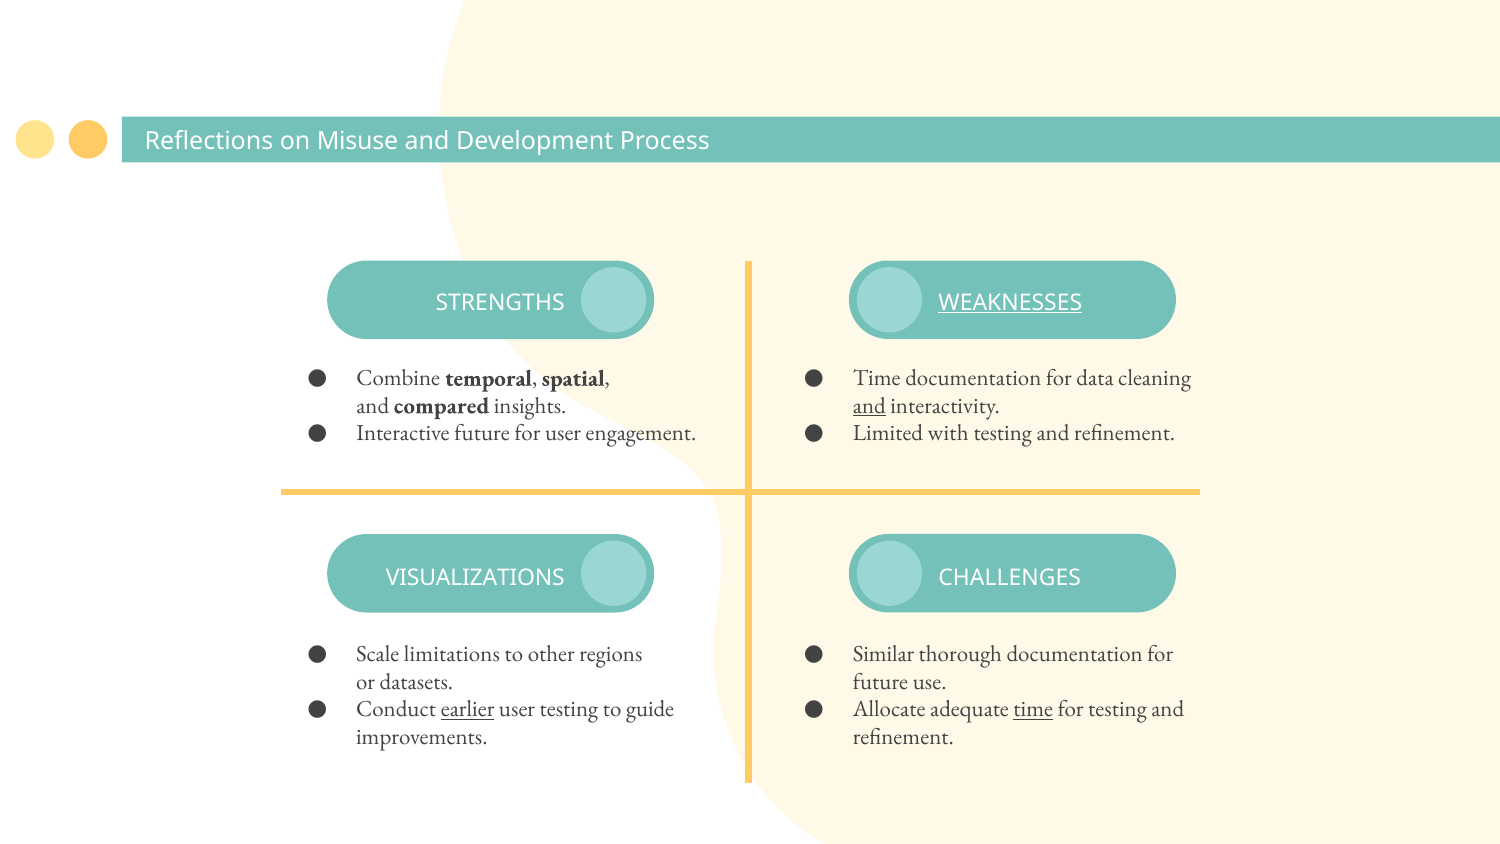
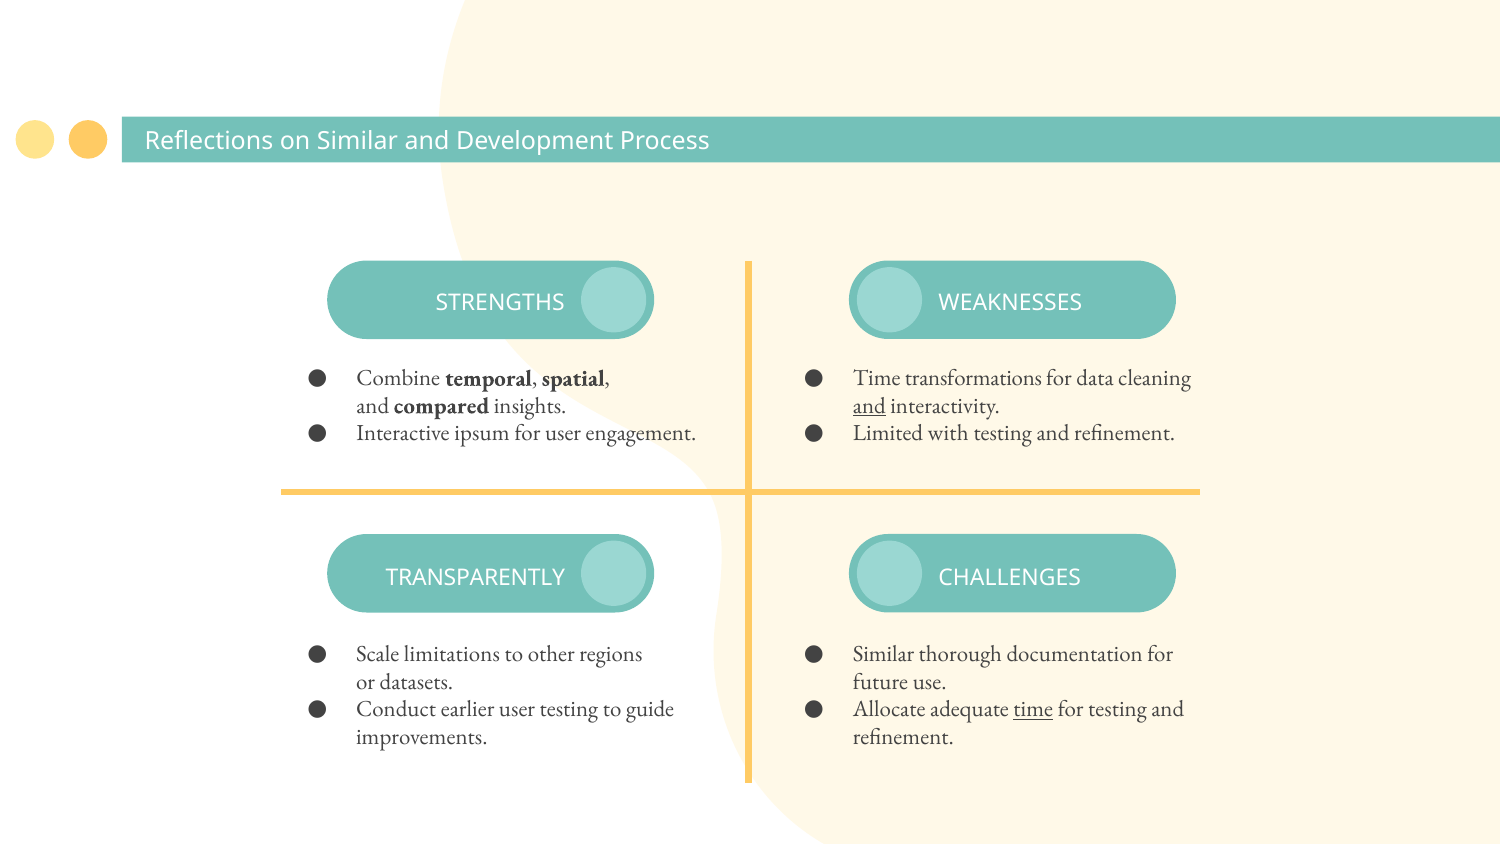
on Misuse: Misuse -> Similar (357, 141)
WEAKNESSES underline: present -> none (1010, 303)
Time documentation: documentation -> transformations (973, 378)
Interactive future: future -> ipsum (482, 433)
VISUALIZATIONS: VISUALIZATIONS -> TRANSPARENTLY (475, 578)
earlier underline: present -> none (468, 709)
